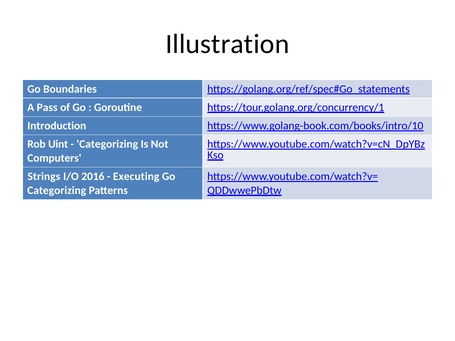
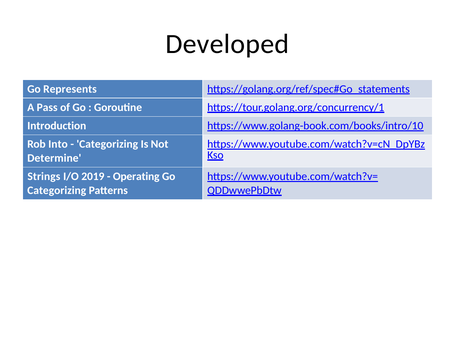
Illustration: Illustration -> Developed (227, 44)
Boundaries: Boundaries -> Represents (70, 89)
Uint: Uint -> Into (58, 144)
Computers: Computers -> Determine (54, 158)
2016: 2016 -> 2019 (93, 177)
Executing: Executing -> Operating (136, 177)
